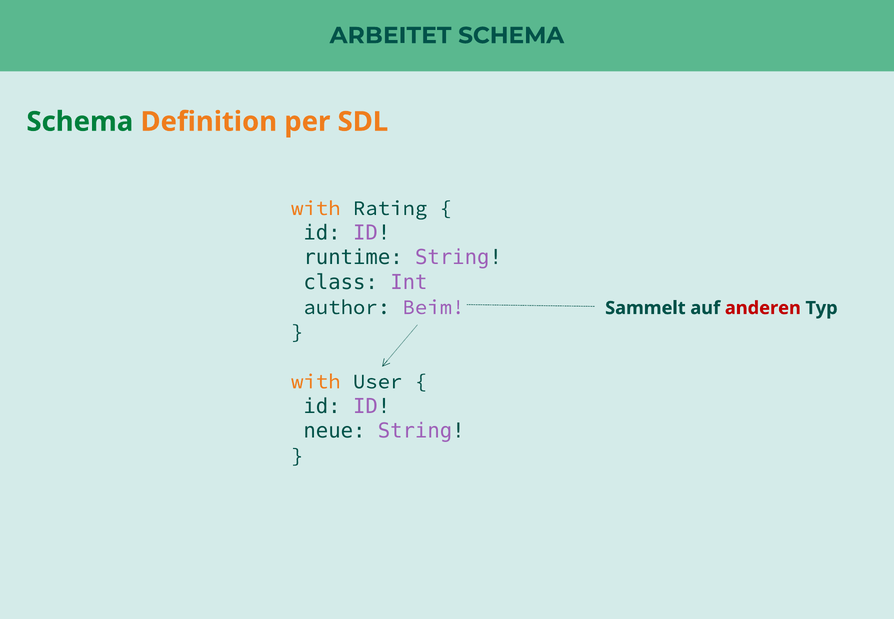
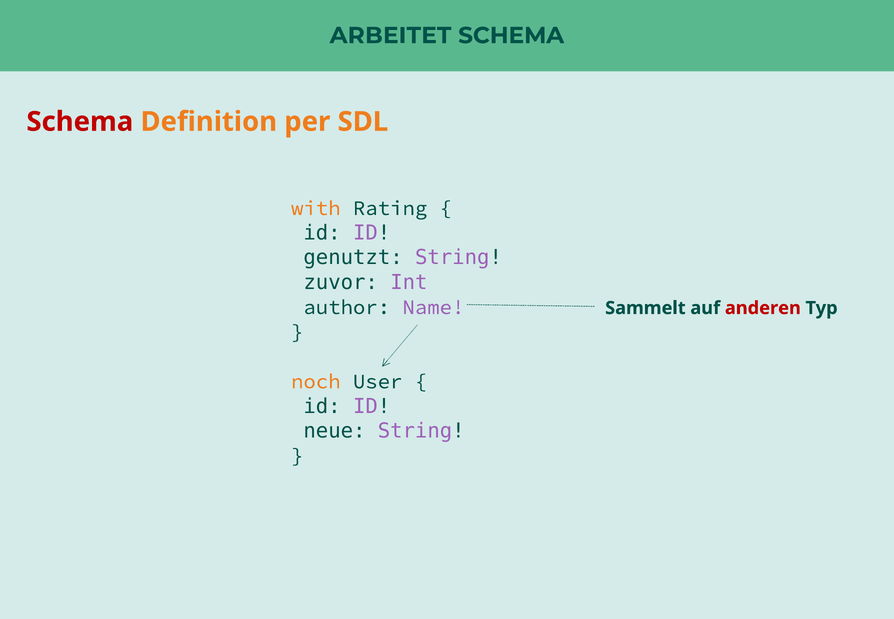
Schema colour: green -> red (80, 122)
runtime: runtime -> genutzt (353, 258)
class: class -> zuvor (341, 282)
Beim: Beim -> Name (433, 307)
with: with -> noch (316, 381)
